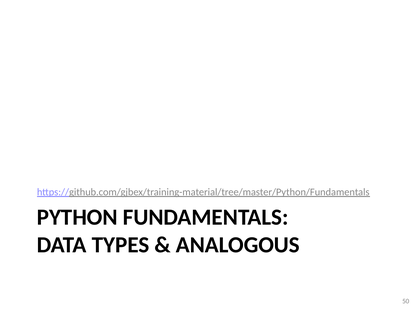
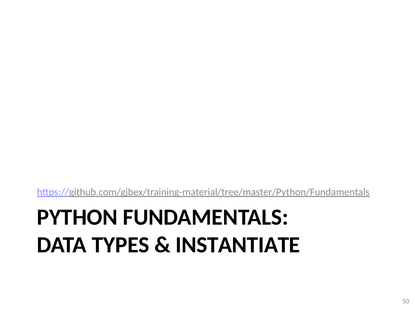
ANALOGOUS: ANALOGOUS -> INSTANTIATE (238, 245)
